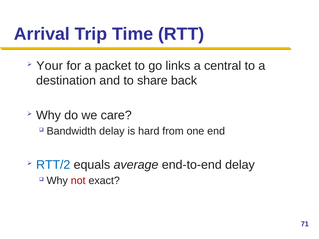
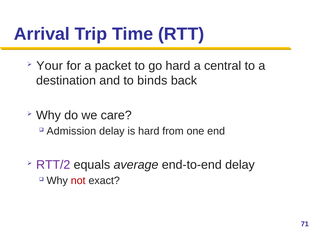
go links: links -> hard (178, 66)
share: share -> binds (152, 81)
Bandwidth: Bandwidth -> Admission (71, 131)
RTT/2 colour: blue -> purple (53, 165)
